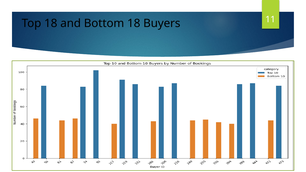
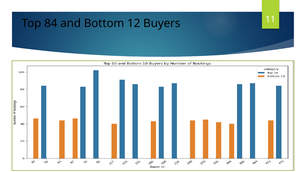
Top 18: 18 -> 84 (51, 23)
Bottom 18: 18 -> 12 (134, 23)
